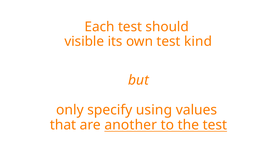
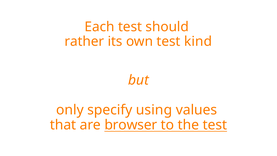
visible: visible -> rather (84, 41)
another: another -> browser (131, 125)
